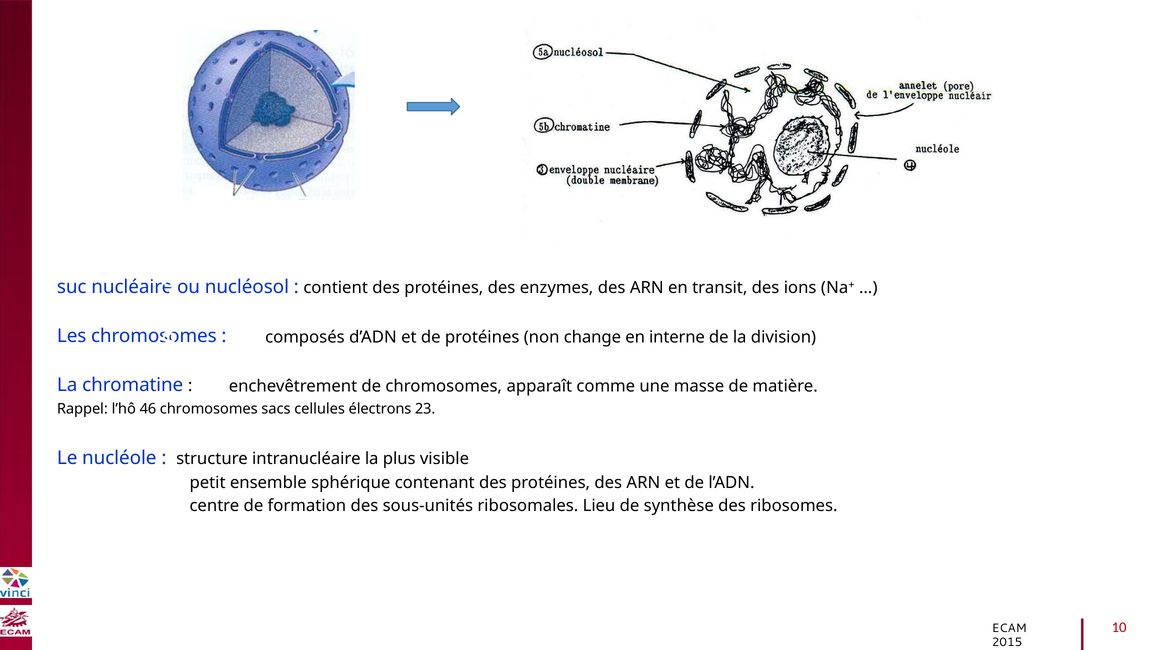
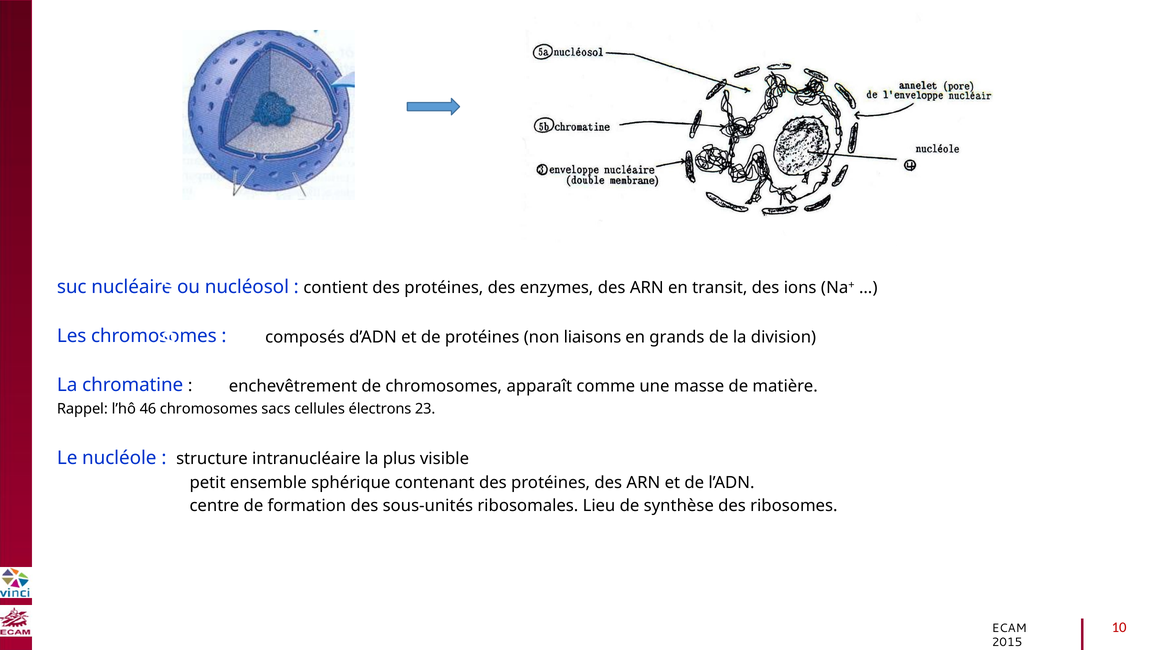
change: change -> liaisons (592, 337)
interne: interne -> grands (677, 337)
